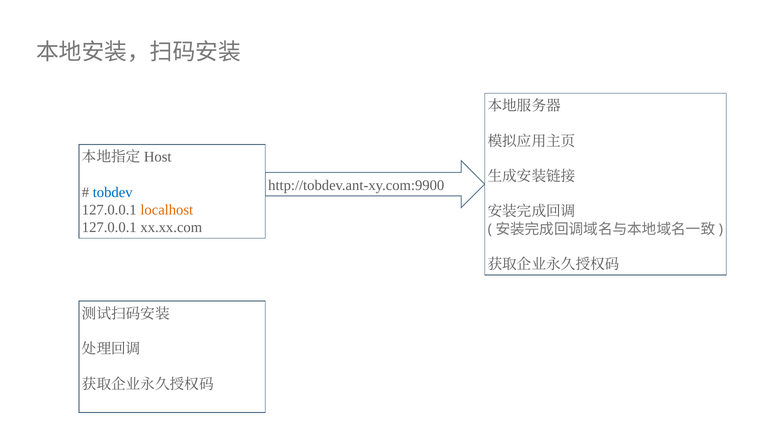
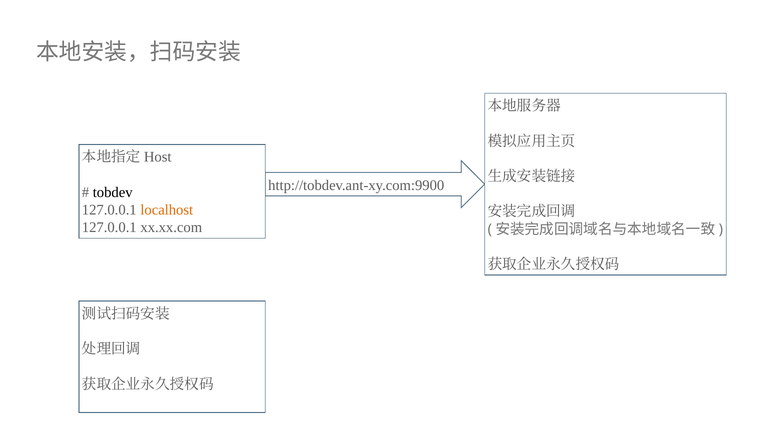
tobdev colour: blue -> black (113, 192)
